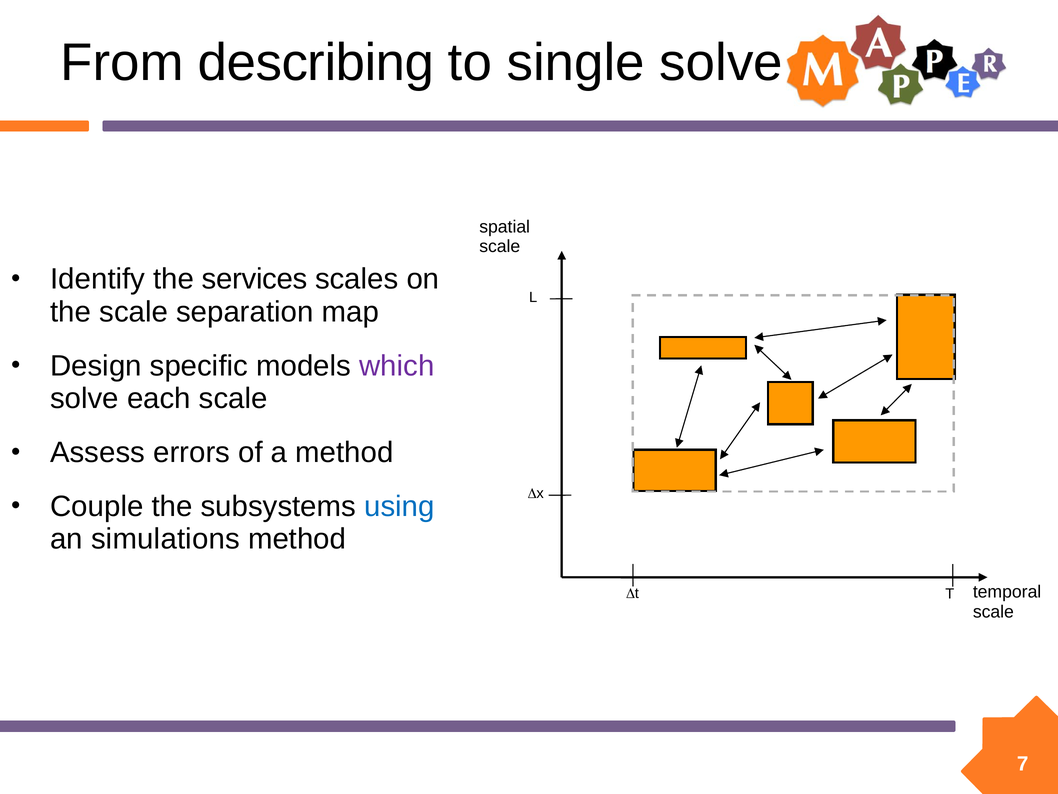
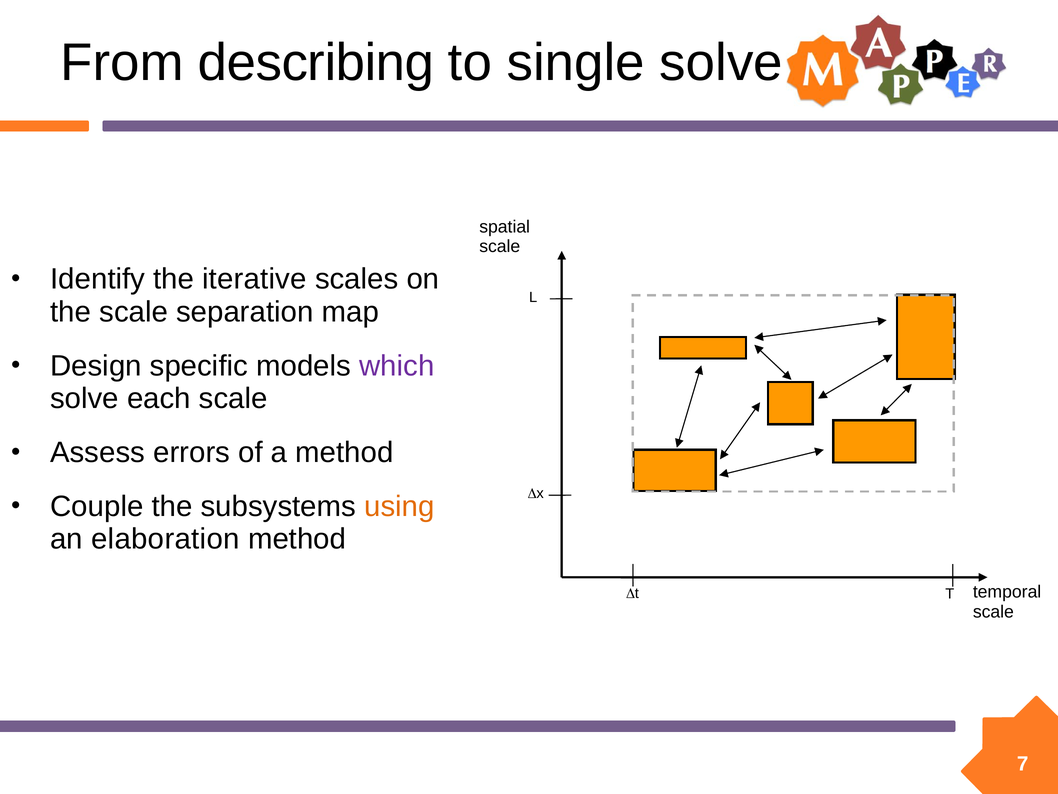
services: services -> iterative (254, 279)
using colour: blue -> orange (399, 506)
simulations: simulations -> elaboration (165, 539)
